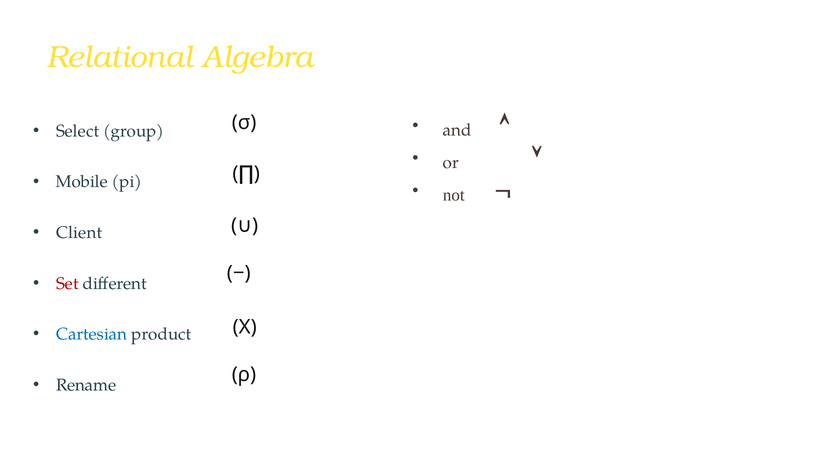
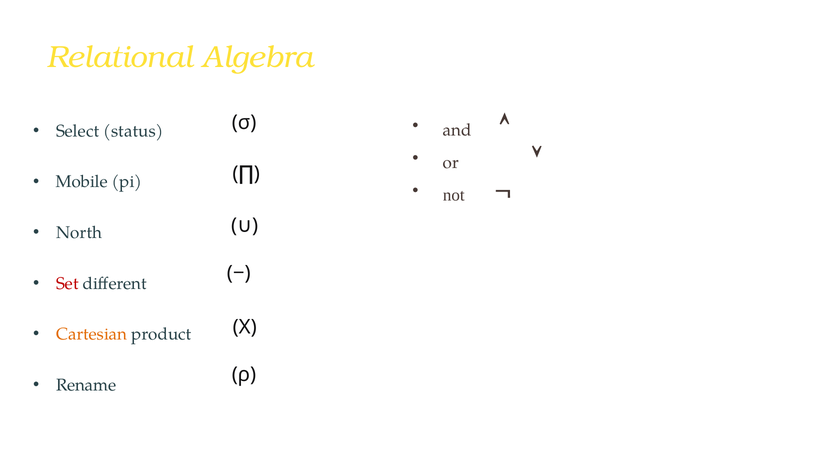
group: group -> status (134, 131)
Client: Client -> North (79, 233)
Cartesian colour: blue -> orange (92, 334)
